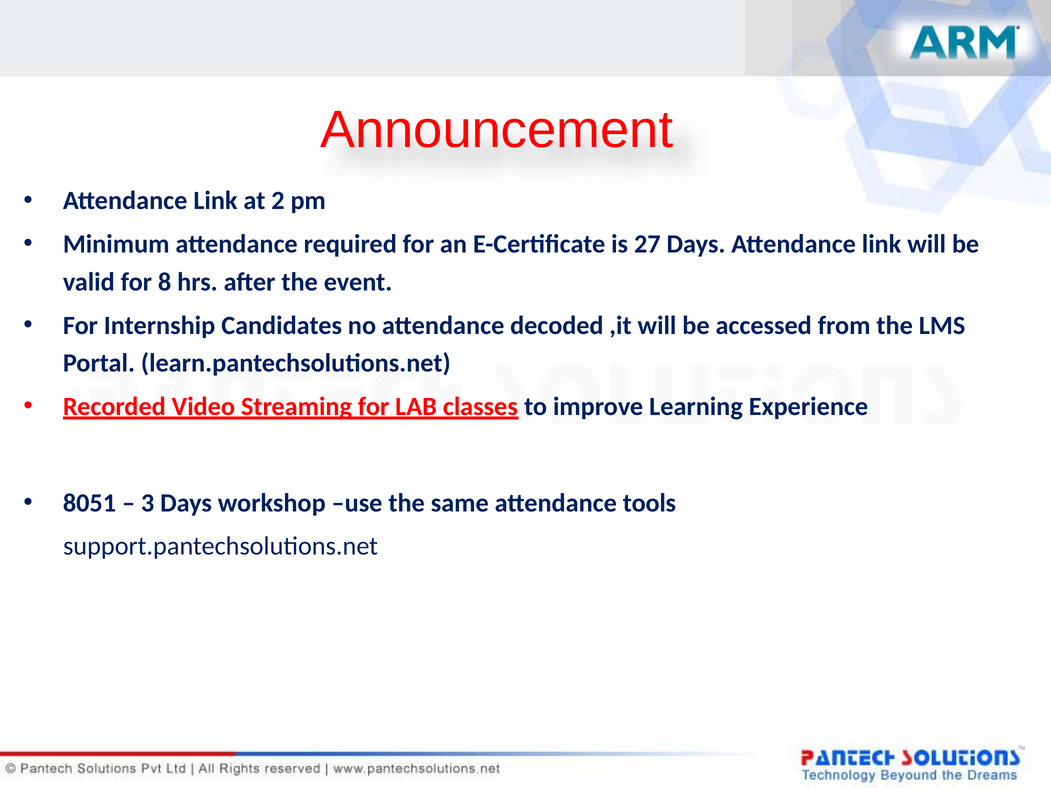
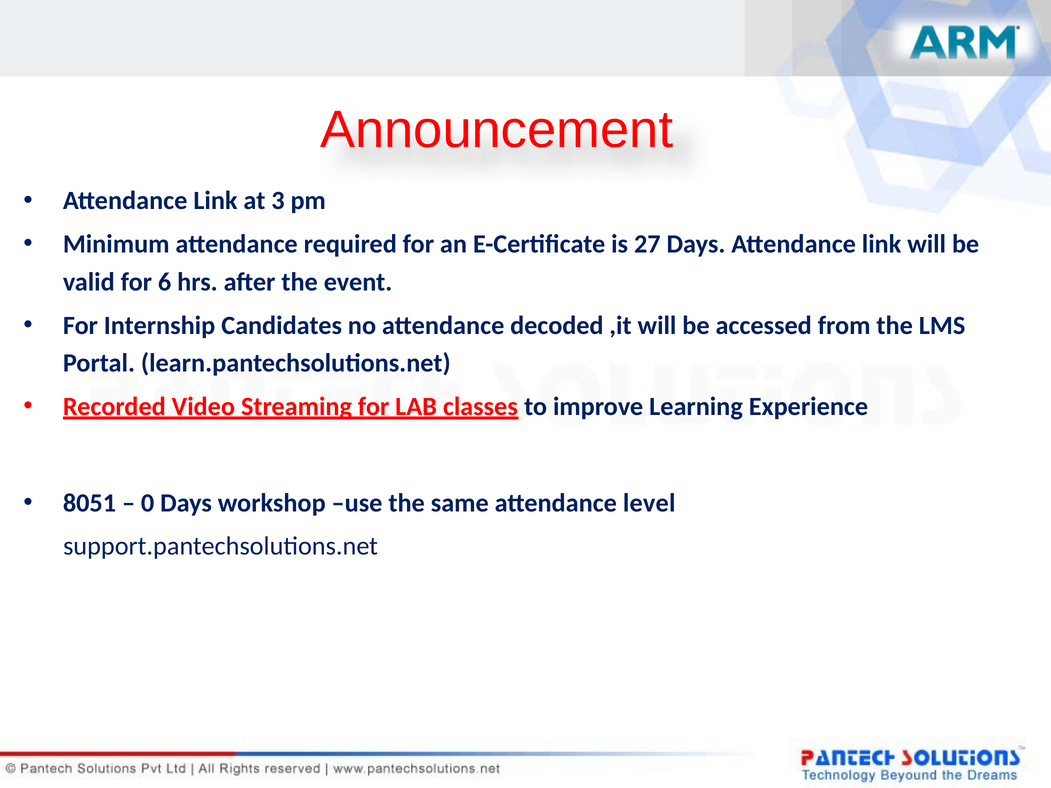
2: 2 -> 3 (278, 201)
8: 8 -> 6 (165, 282)
3: 3 -> 0 (148, 503)
tools: tools -> level (649, 503)
